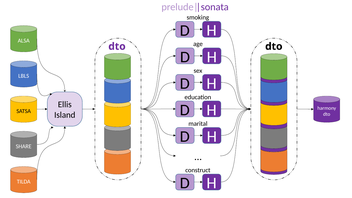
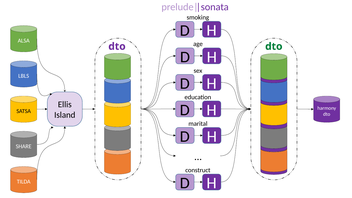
dto colour: black -> green (274, 46)
